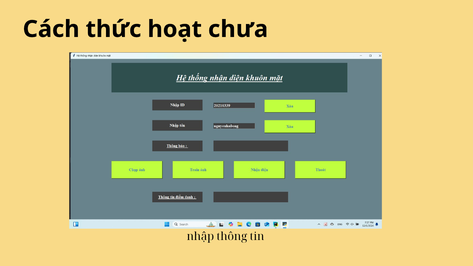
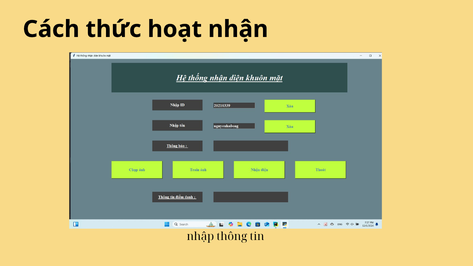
chưa: chưa -> nhận (238, 29)
